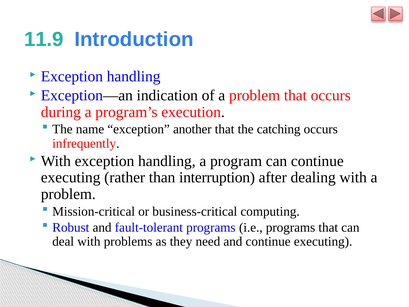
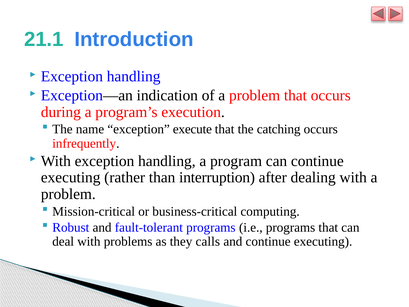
11.9: 11.9 -> 21.1 (44, 39)
another: another -> execute (192, 129)
need: need -> calls (208, 241)
